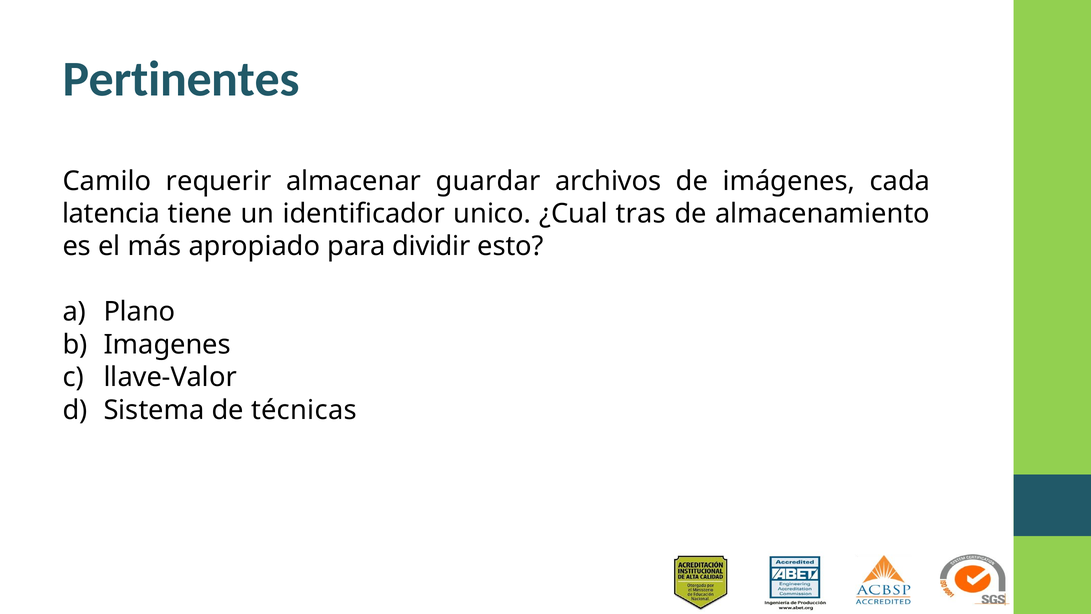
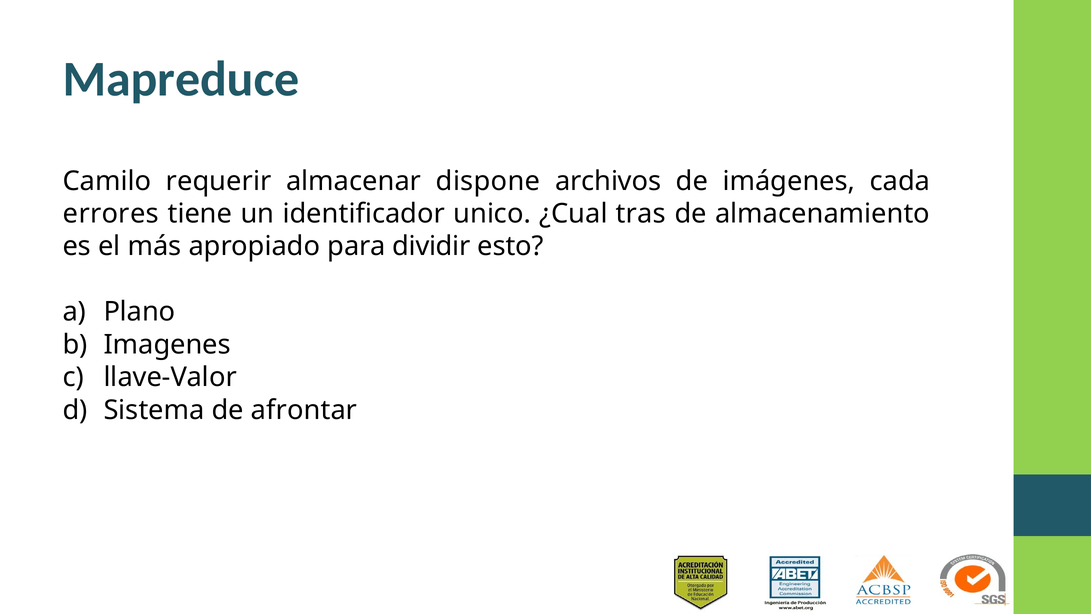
Pertinentes: Pertinentes -> Mapreduce (181, 79)
guardar: guardar -> dispone (488, 181)
latencia: latencia -> errores (111, 214)
técnicas: técnicas -> afrontar (304, 410)
